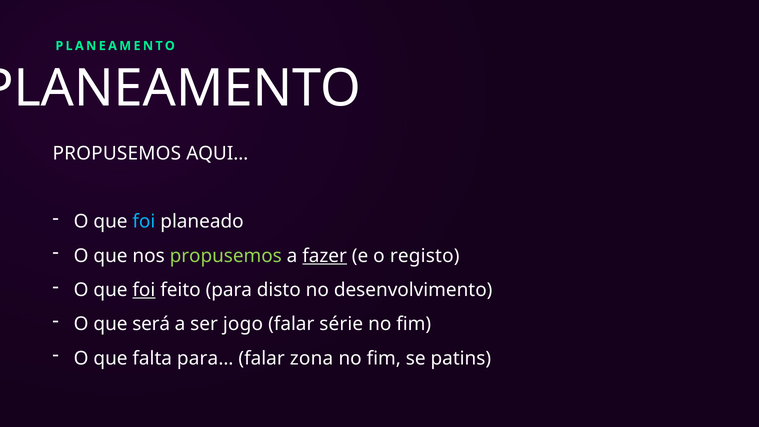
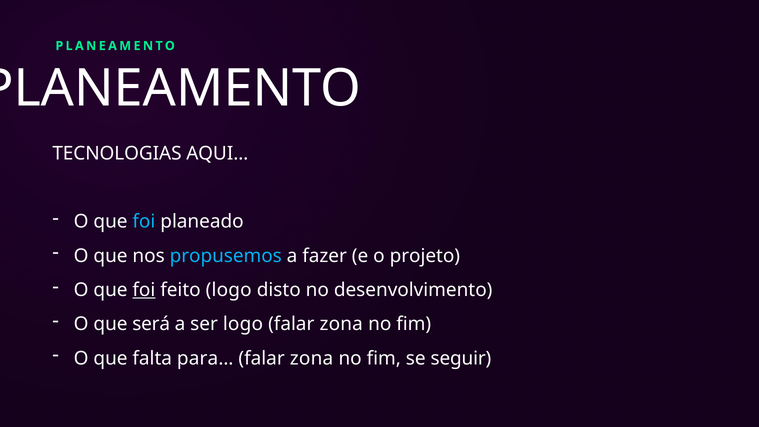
PROPUSEMOS: PROPUSEMOS -> TECNOLOGIAS (117, 153)
propusemos colour: light green -> light blue (226, 256)
fazer underline: present -> none (325, 256)
registo: registo -> projeto (425, 256)
feito para: para -> logo (229, 290)
ser jogo: jogo -> logo (243, 324)
série: série -> zona (341, 324)
patins: patins -> seguir (461, 358)
